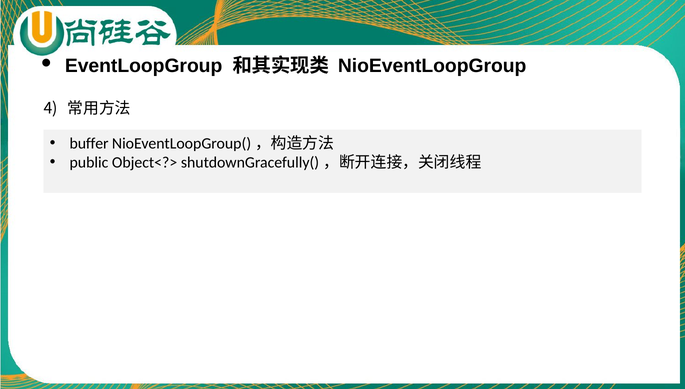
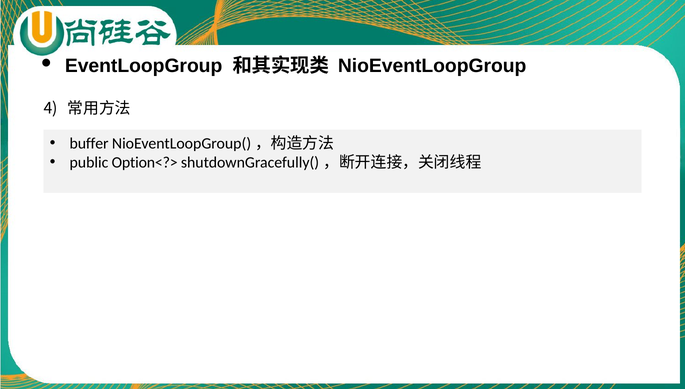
Object<?>: Object<?> -> Option<?> (145, 162)
